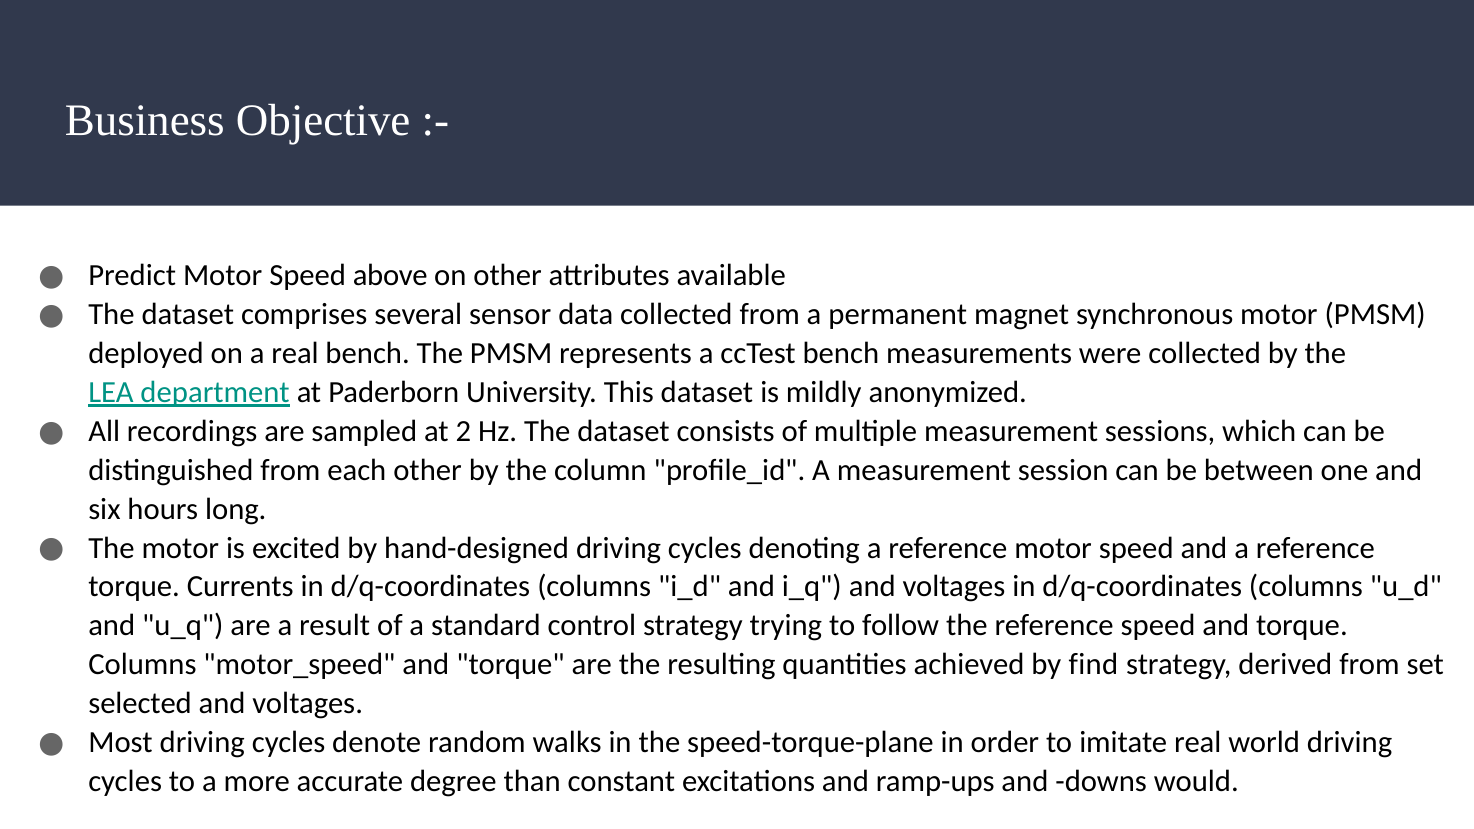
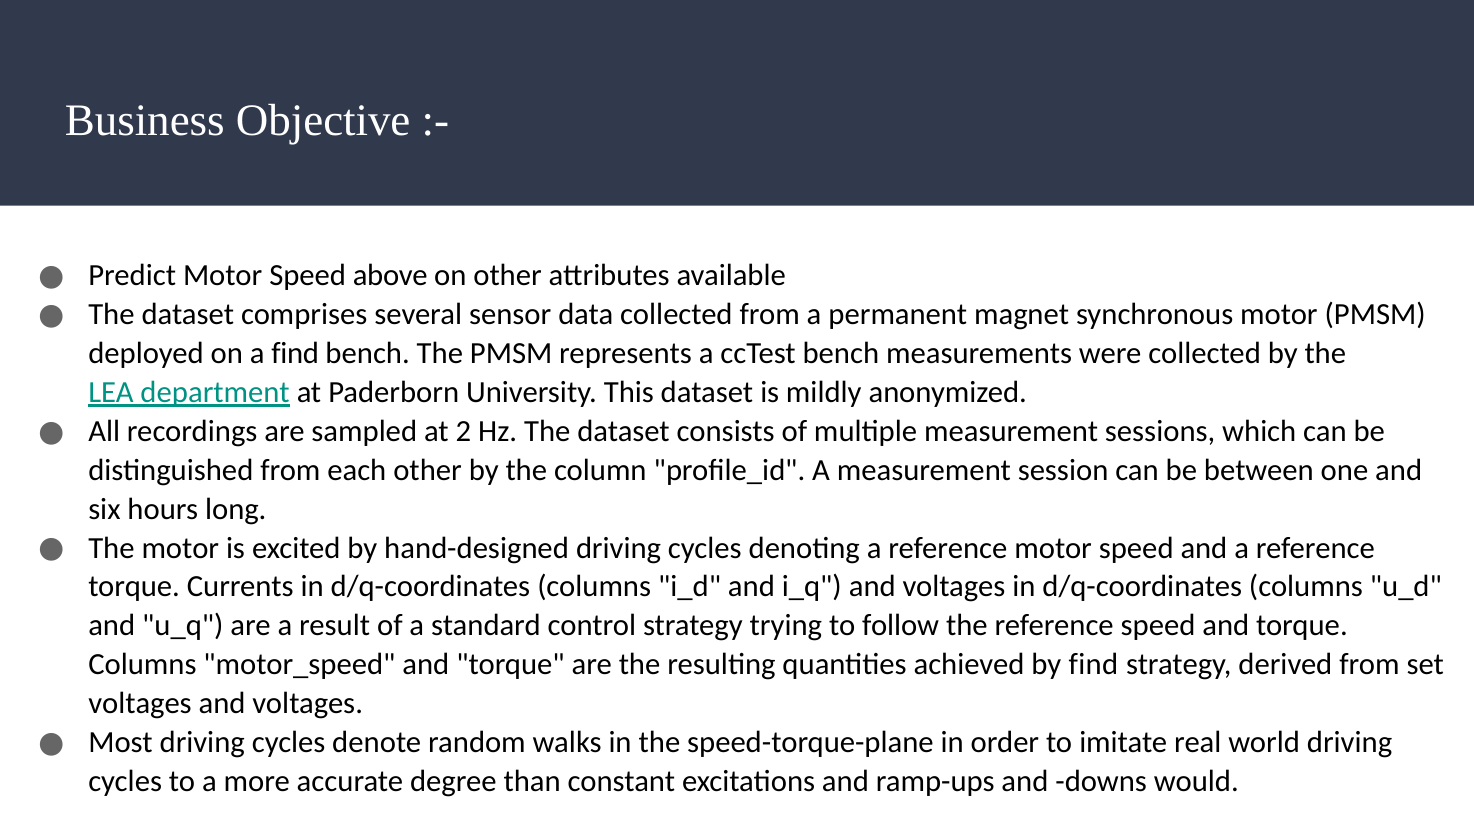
a real: real -> find (295, 354)
selected: selected -> voltages (140, 704)
